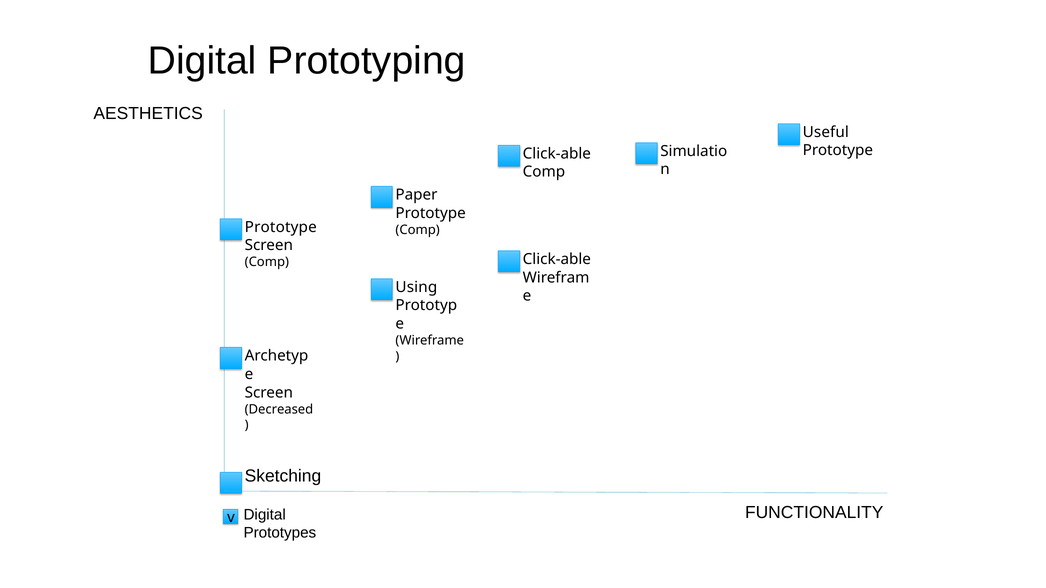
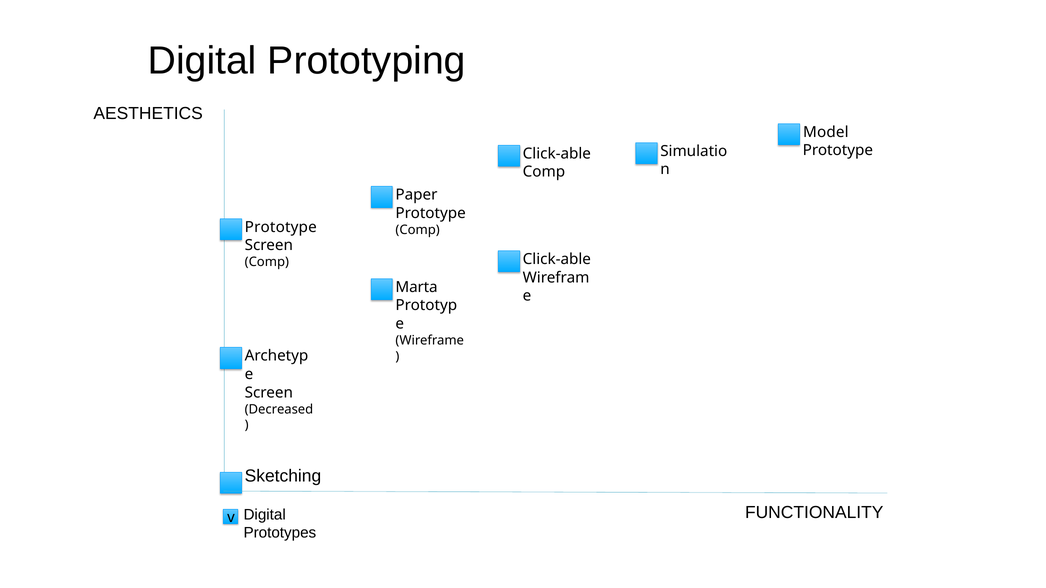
Useful: Useful -> Model (826, 132)
Using: Using -> Marta (417, 287)
